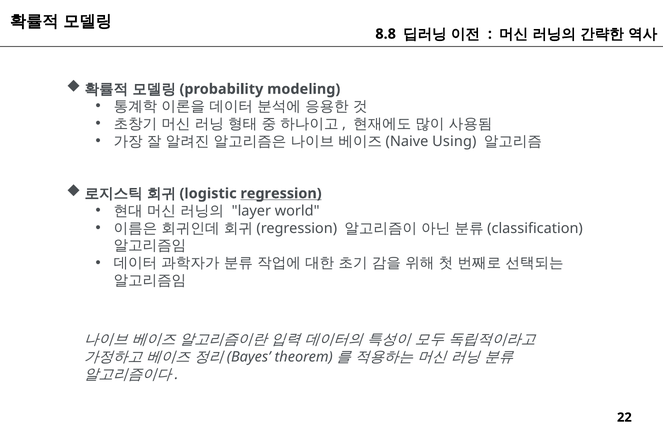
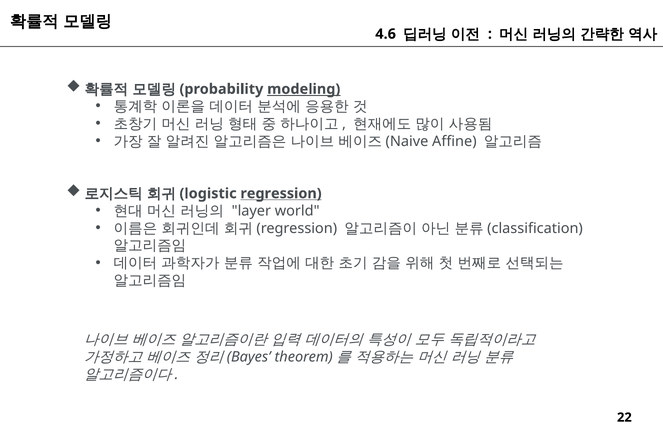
8.8: 8.8 -> 4.6 (386, 34)
modeling underline: none -> present (304, 89)
Using: Using -> Affine (454, 141)
